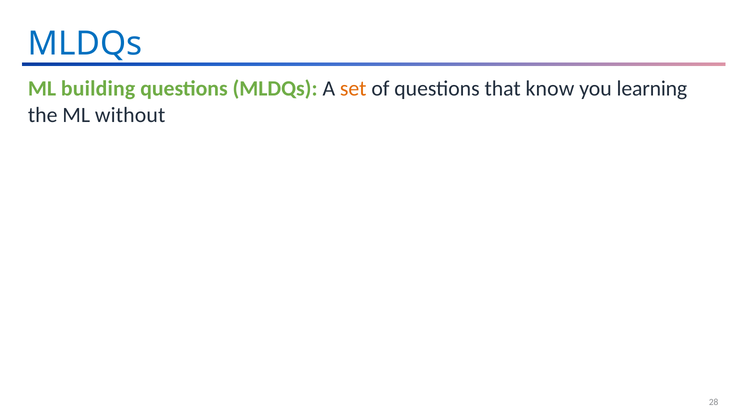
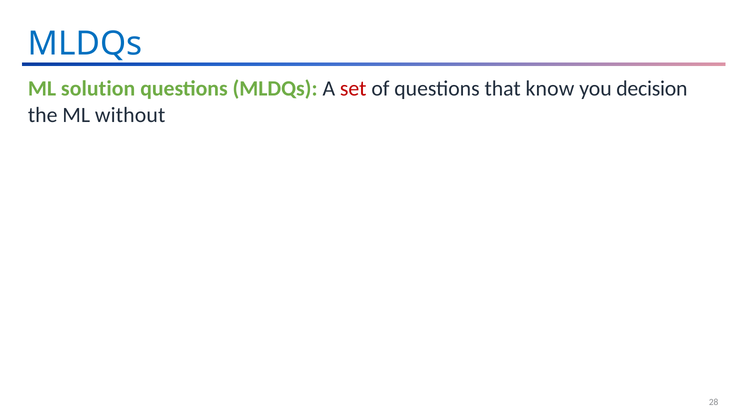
building: building -> solution (98, 89)
set colour: orange -> red (353, 89)
learning: learning -> decision (652, 89)
